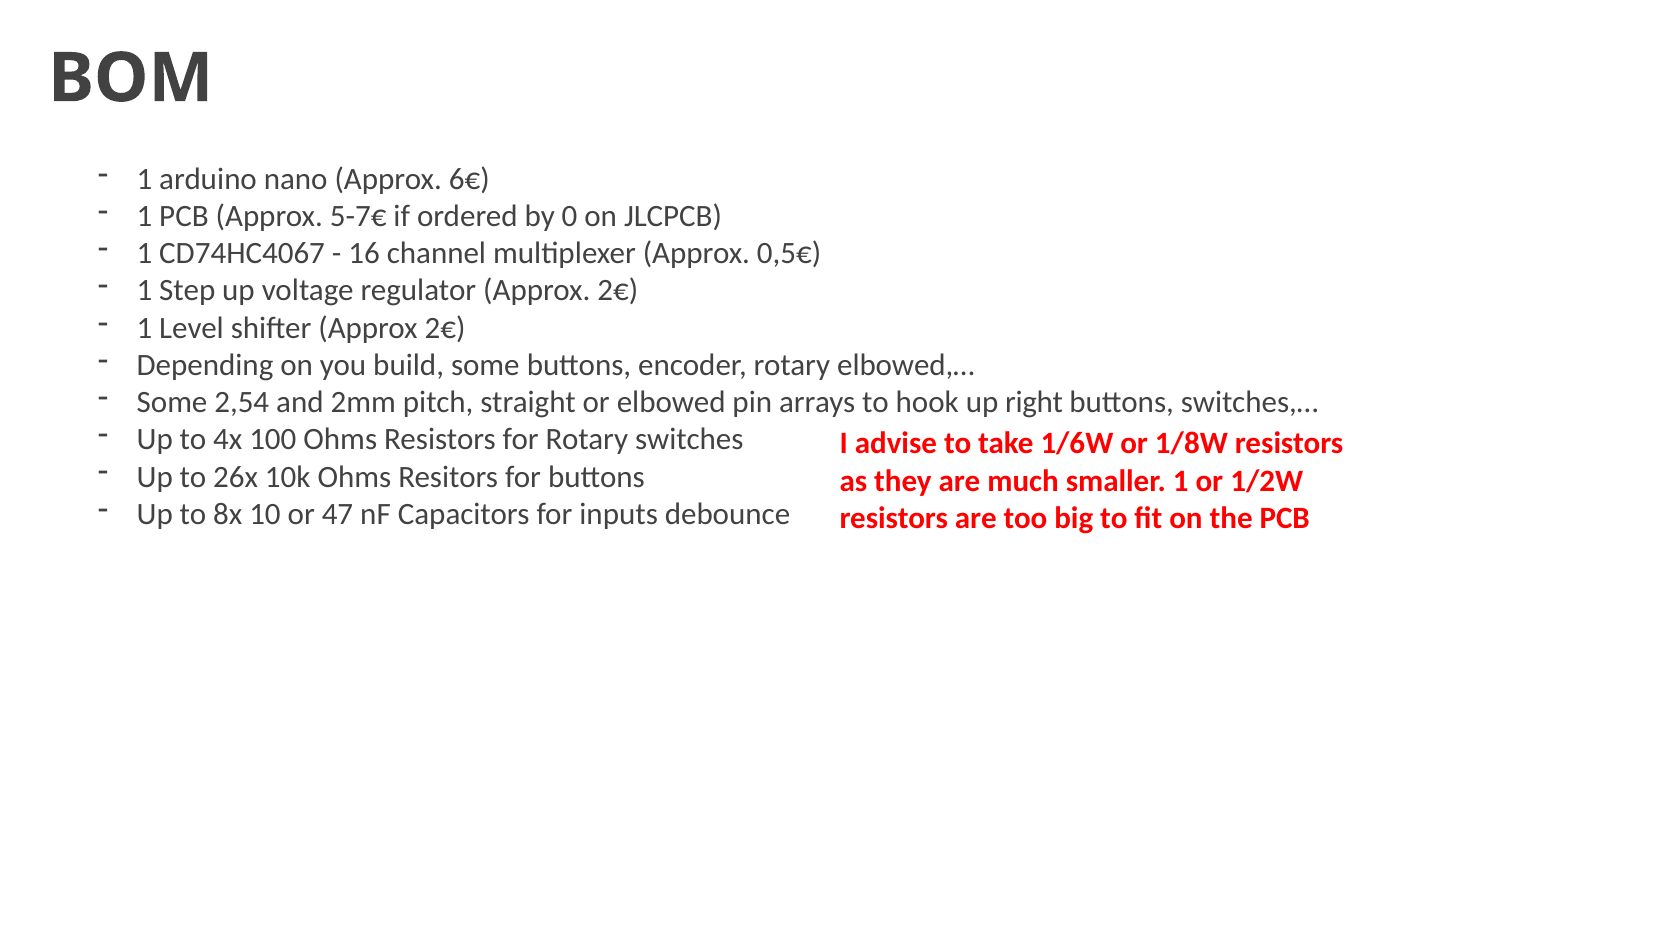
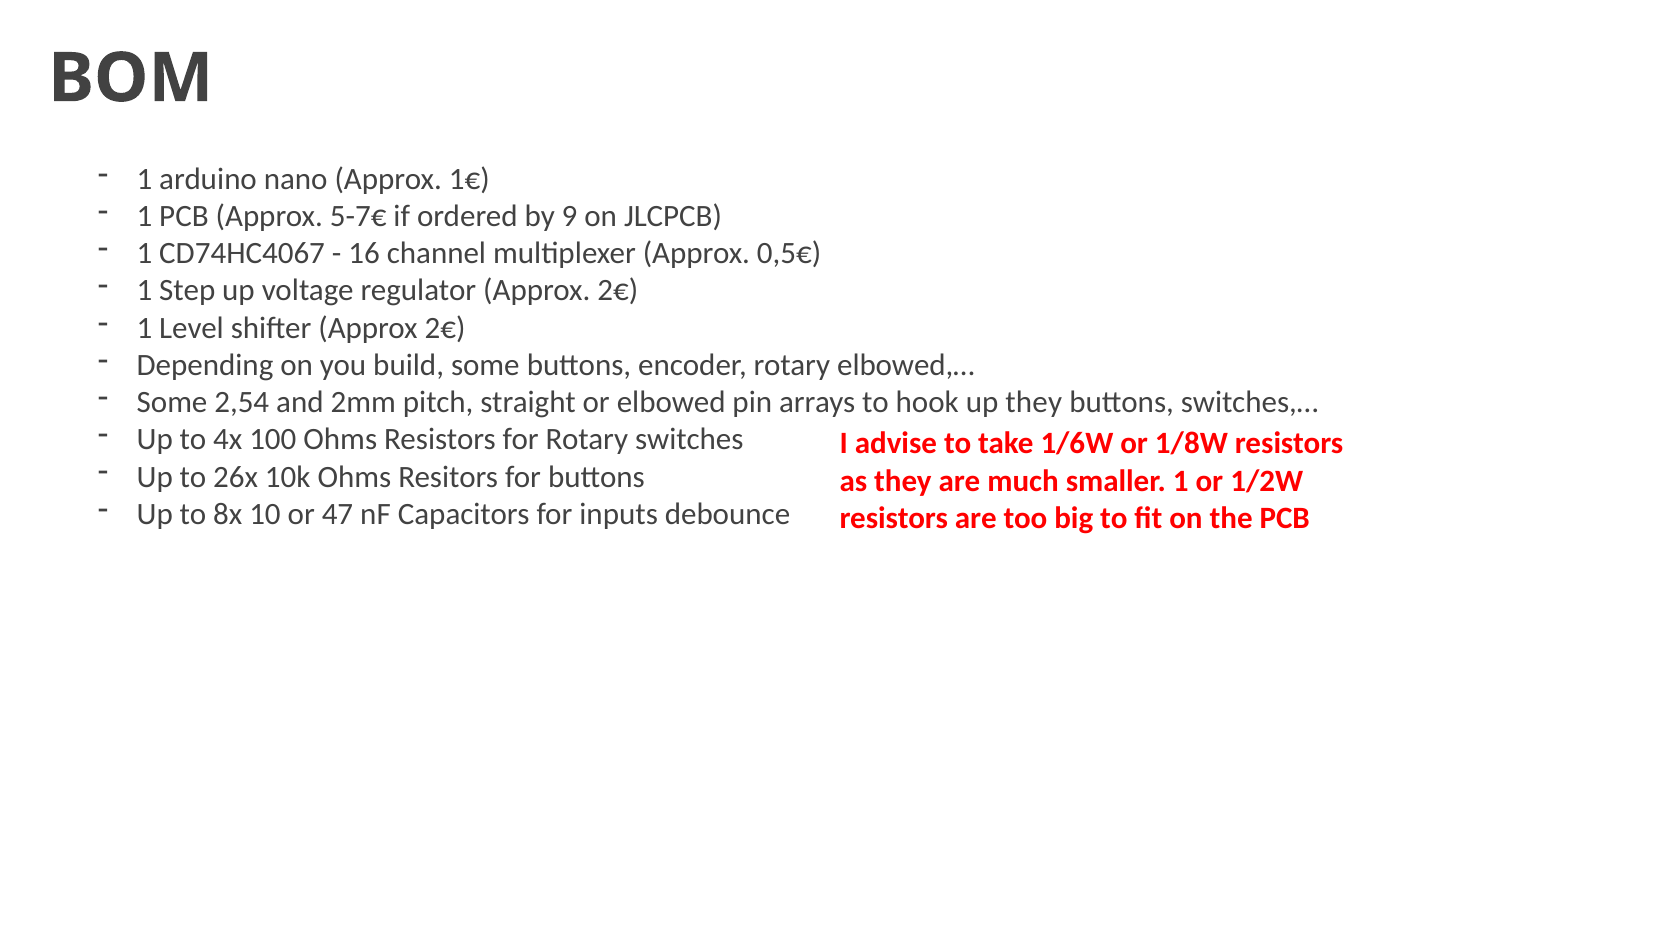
6€: 6€ -> 1€ (469, 179)
0: 0 -> 9 (570, 216)
up right: right -> they (1034, 402)
